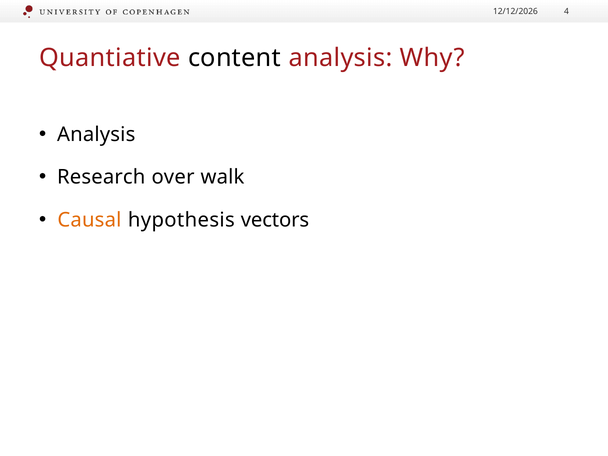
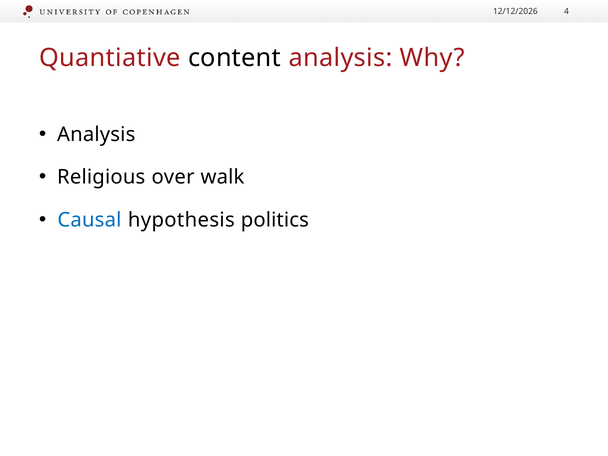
Research: Research -> Religious (101, 177)
Causal colour: orange -> blue (89, 220)
vectors: vectors -> politics (275, 220)
